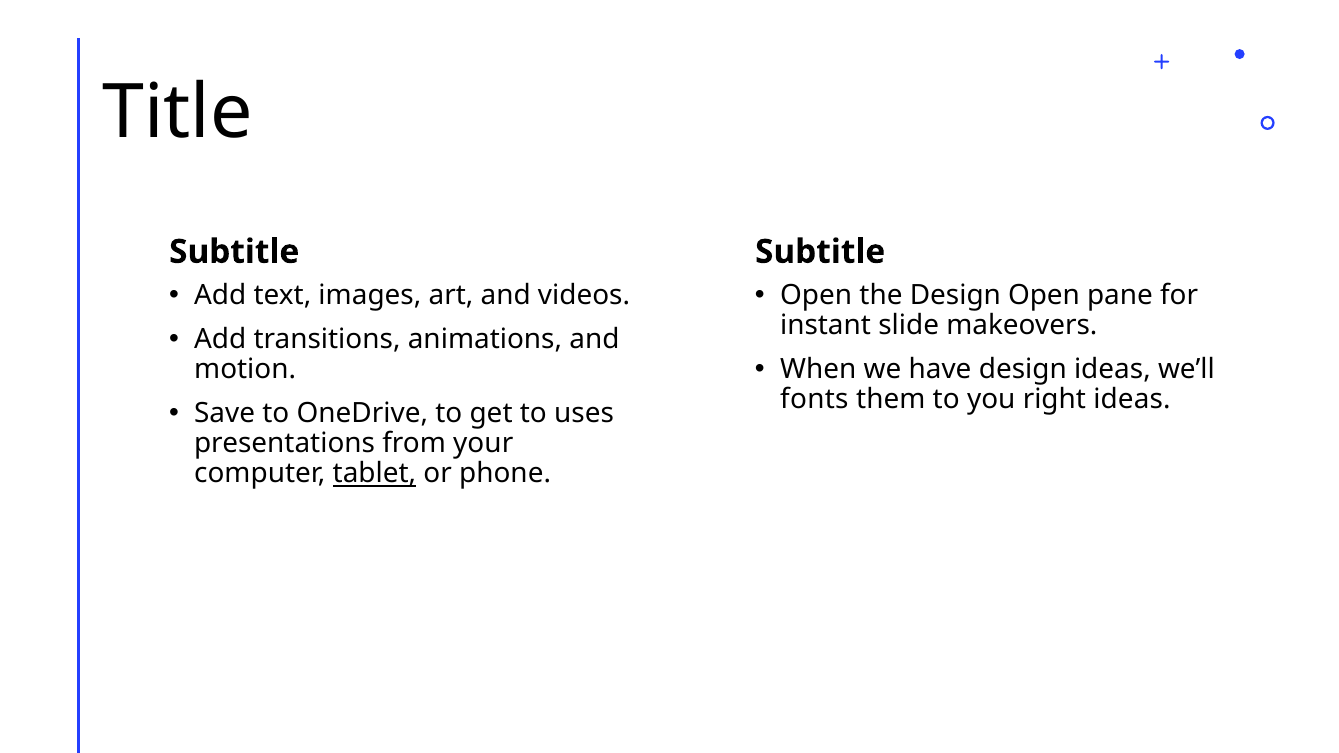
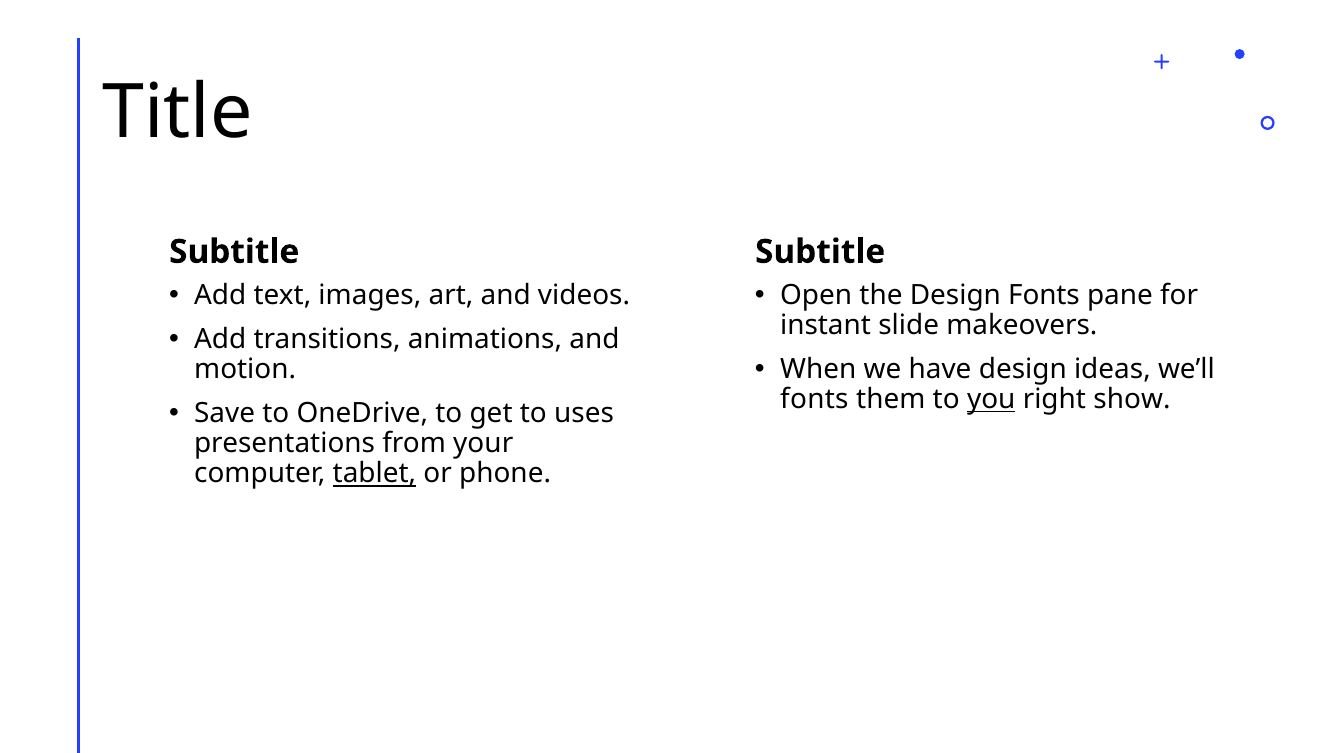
Design Open: Open -> Fonts (1044, 295)
you underline: none -> present (991, 400)
right ideas: ideas -> show (1132, 400)
